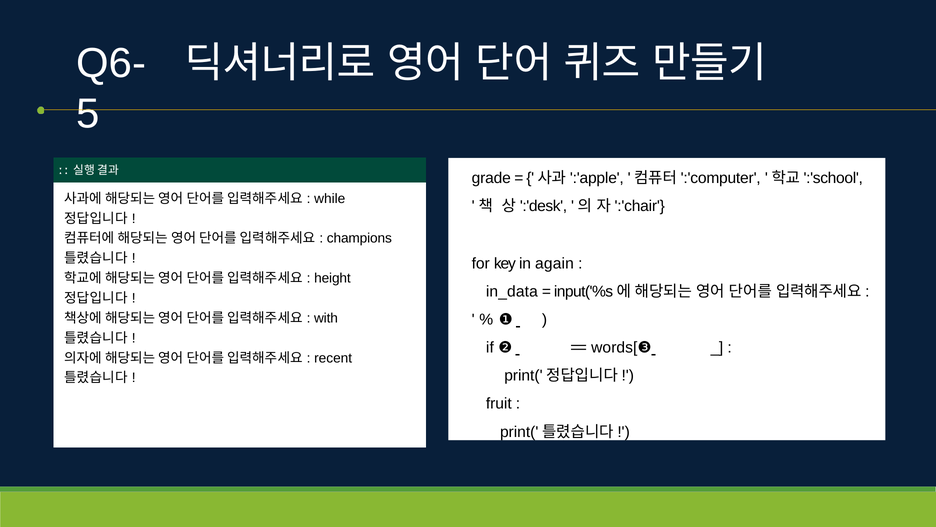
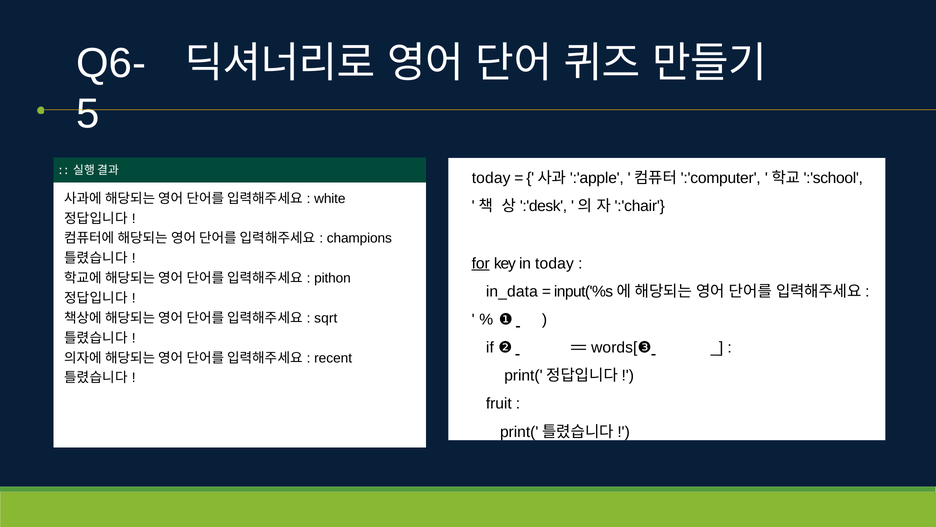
grade: grade -> today (491, 178)
while: while -> white (330, 198)
for underline: none -> present (481, 263)
in again: again -> today (554, 263)
height: height -> pithon (332, 278)
with: with -> sqrt (326, 318)
